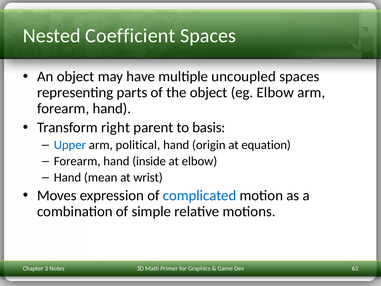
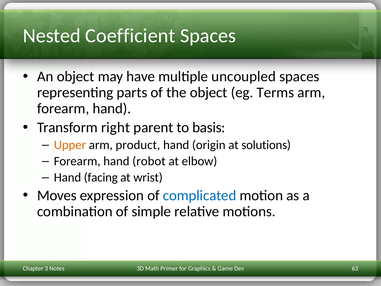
eg Elbow: Elbow -> Terms (275, 93)
Upper colour: blue -> orange (70, 145)
political: political -> product (138, 145)
equation: equation -> solutions (266, 145)
inside: inside -> robot (149, 161)
mean: mean -> facing (101, 177)
